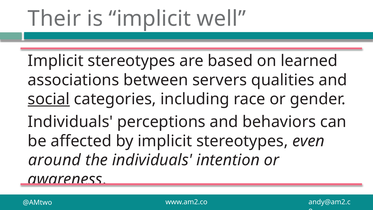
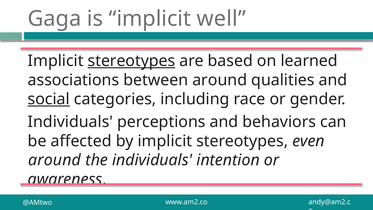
Their: Their -> Gaga (54, 19)
stereotypes underline: none -> present (131, 61)
between servers: servers -> around (220, 80)
